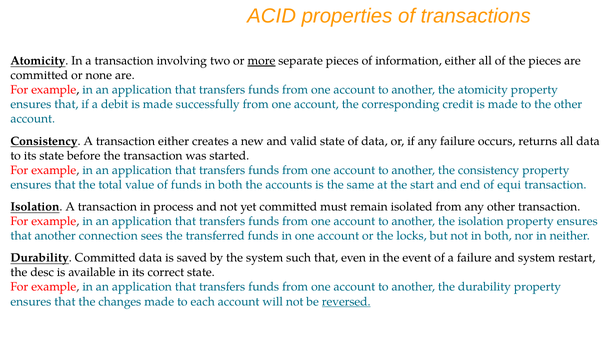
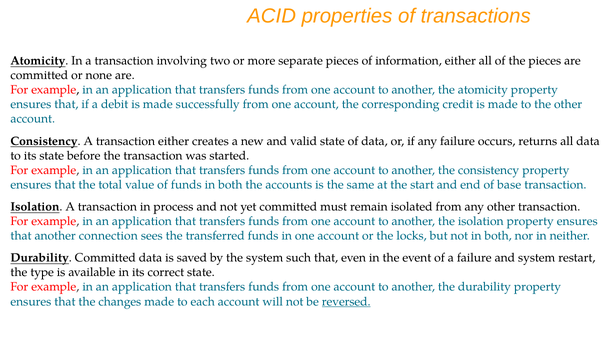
more underline: present -> none (261, 61)
equi: equi -> base (509, 185)
desc: desc -> type (42, 273)
